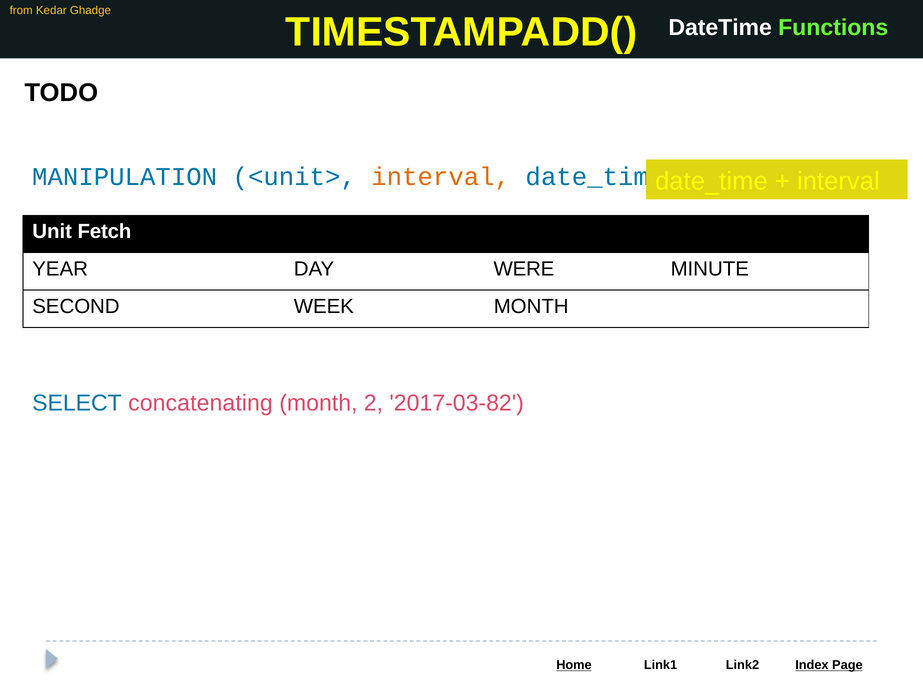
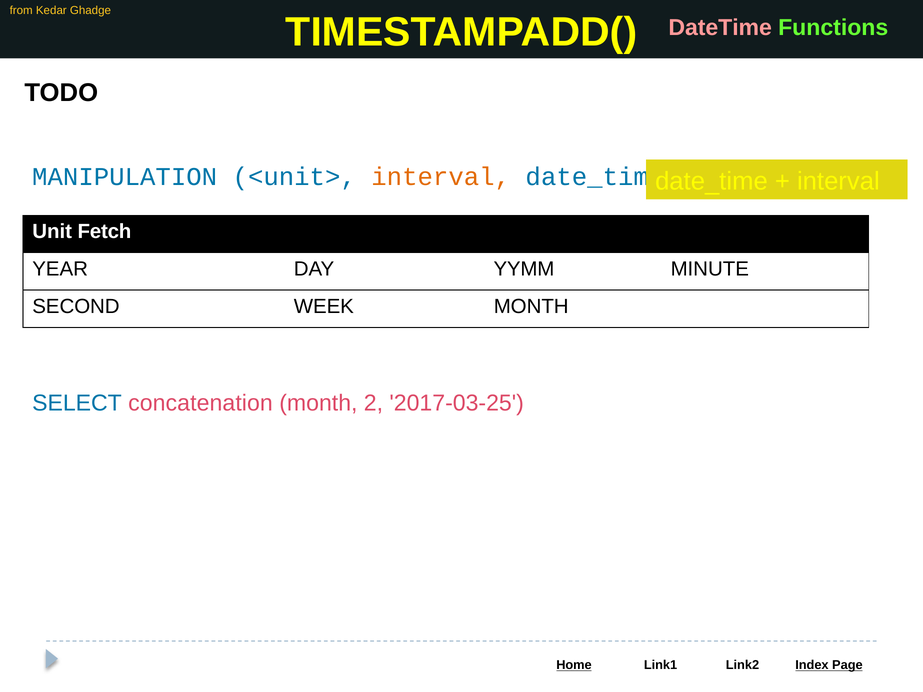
DateTime colour: white -> pink (720, 28)
WERE: WERE -> YYMM (524, 269)
concatenating: concatenating -> concatenation (200, 403)
2017-03-82: 2017-03-82 -> 2017-03-25 (457, 403)
